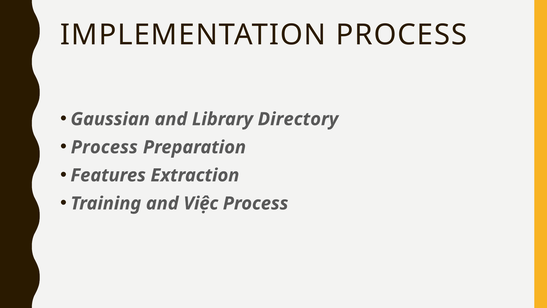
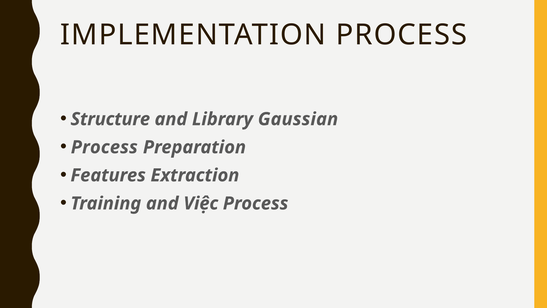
Gaussian: Gaussian -> Structure (110, 119)
Directory: Directory -> Gaussian (298, 119)
